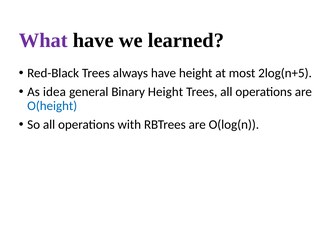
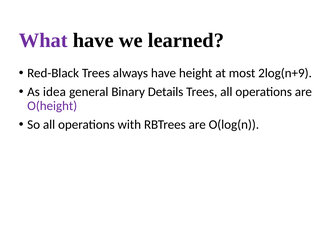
2log(n+5: 2log(n+5 -> 2log(n+9 (285, 73)
Binary Height: Height -> Details (166, 92)
O(height colour: blue -> purple (52, 106)
